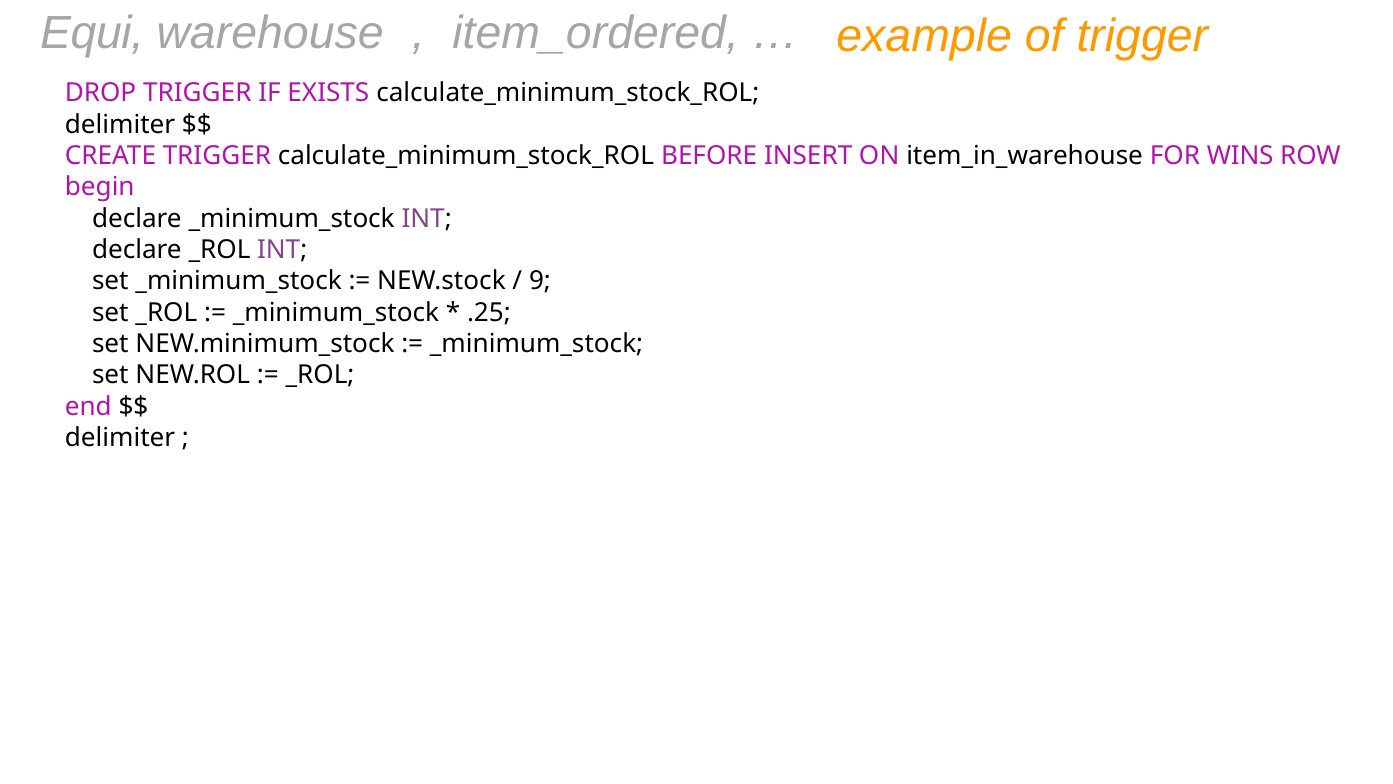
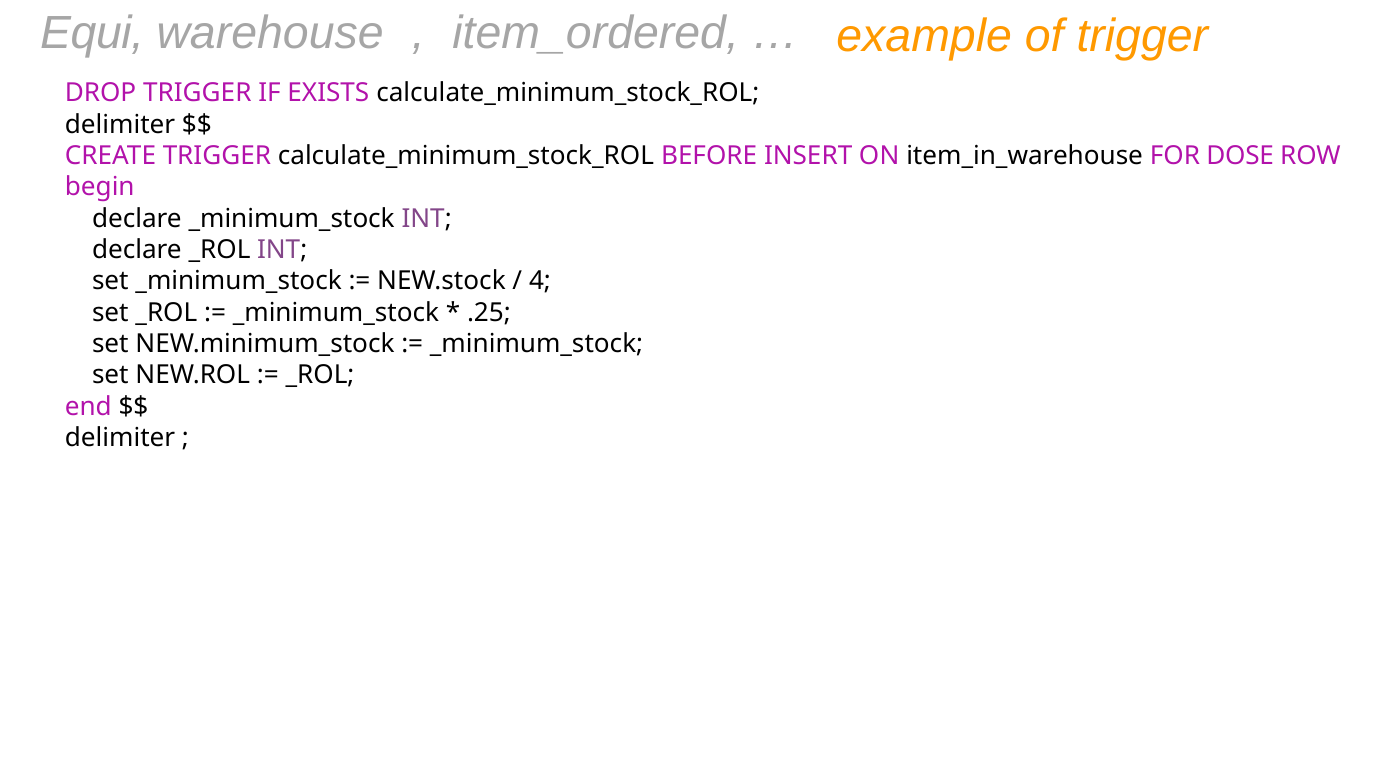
WINS: WINS -> DOSE (1240, 156)
9: 9 -> 4 (540, 281)
